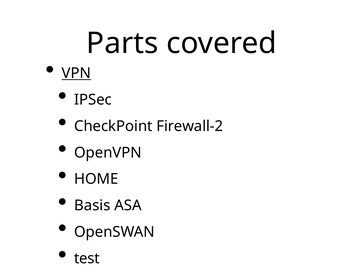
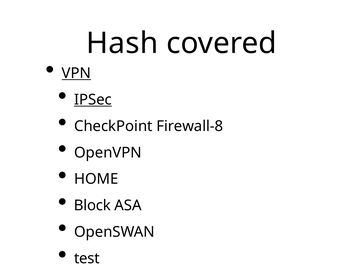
Parts: Parts -> Hash (122, 43)
IPSec underline: none -> present (93, 99)
Firewall-2: Firewall-2 -> Firewall-8 (190, 126)
Basis: Basis -> Block (92, 205)
